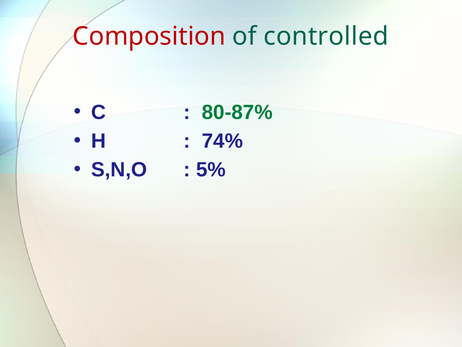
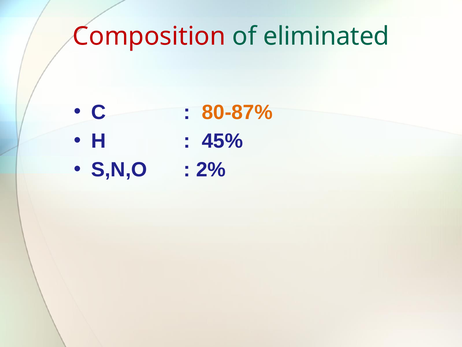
controlled: controlled -> eliminated (326, 36)
80-87% colour: green -> orange (237, 112)
74%: 74% -> 45% (222, 141)
5%: 5% -> 2% (211, 170)
